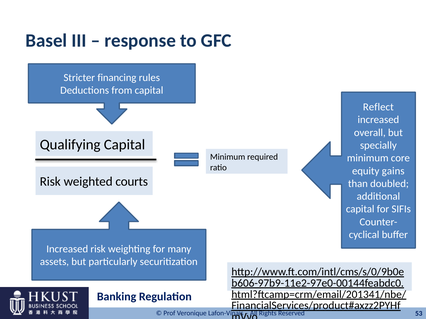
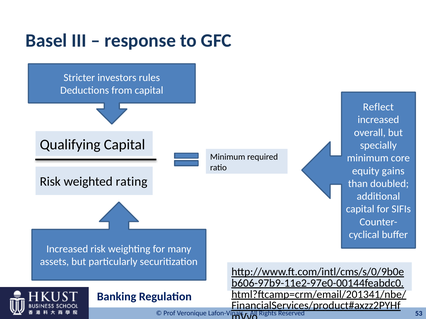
financing: financing -> investors (117, 78)
courts: courts -> rating (132, 182)
